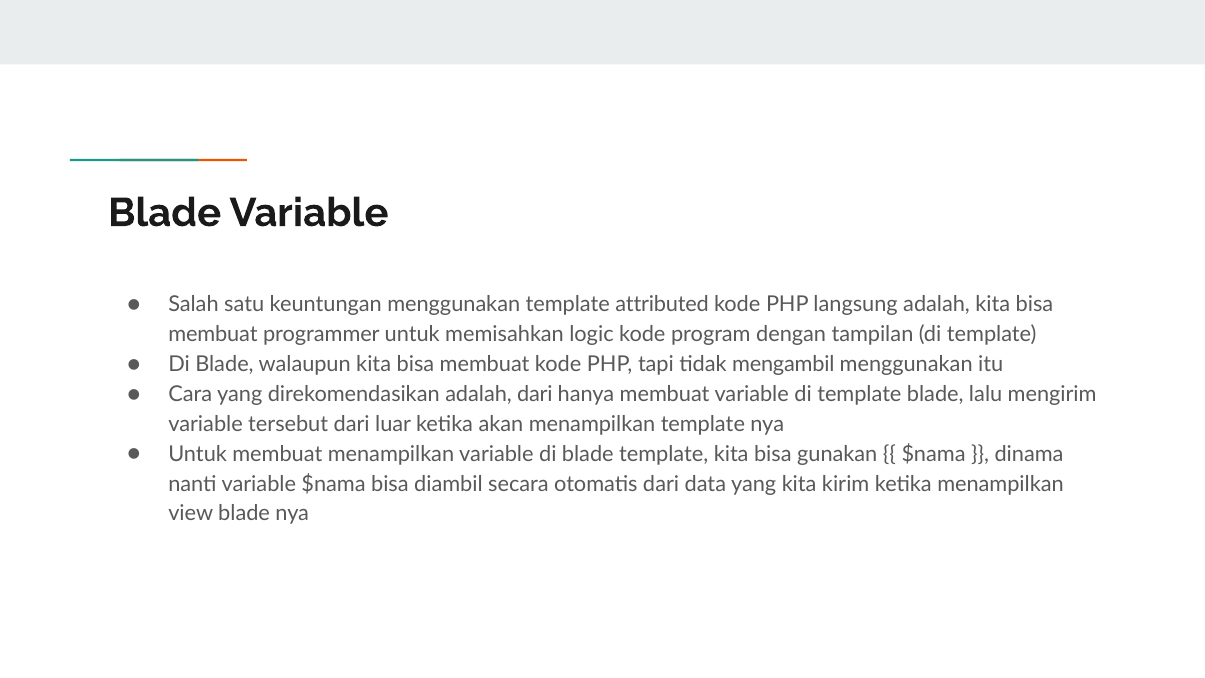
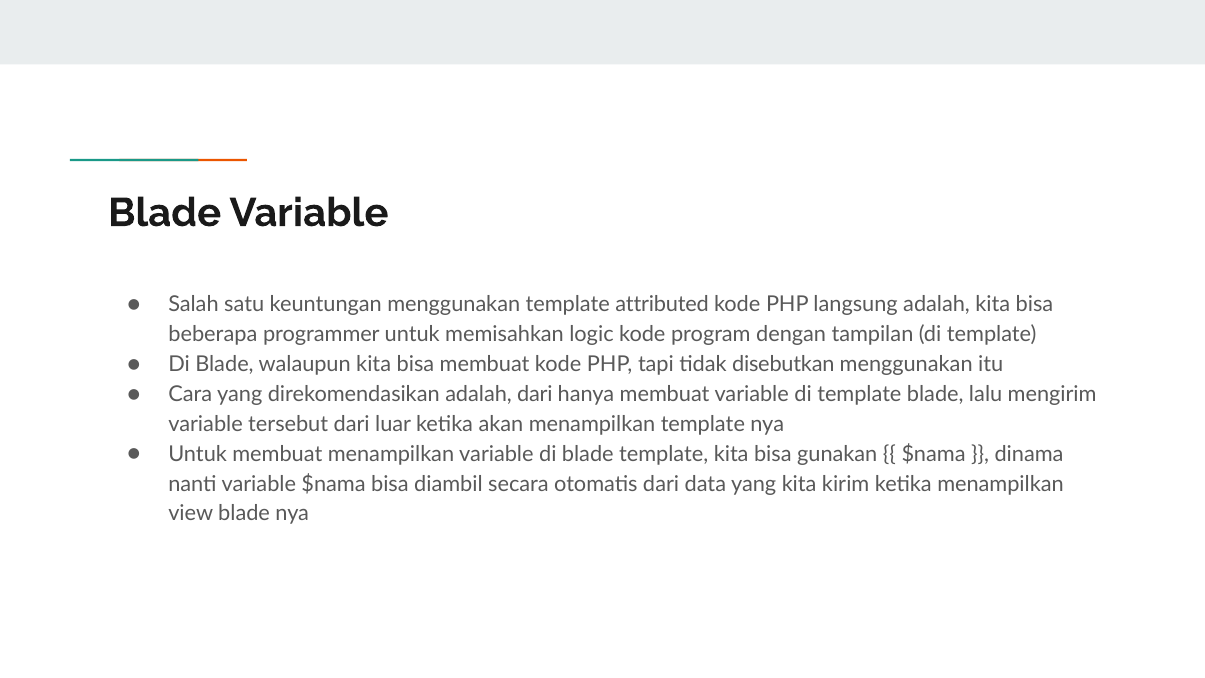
membuat: membuat -> beberapa (213, 334)
mengambil: mengambil -> disebutkan (783, 364)
